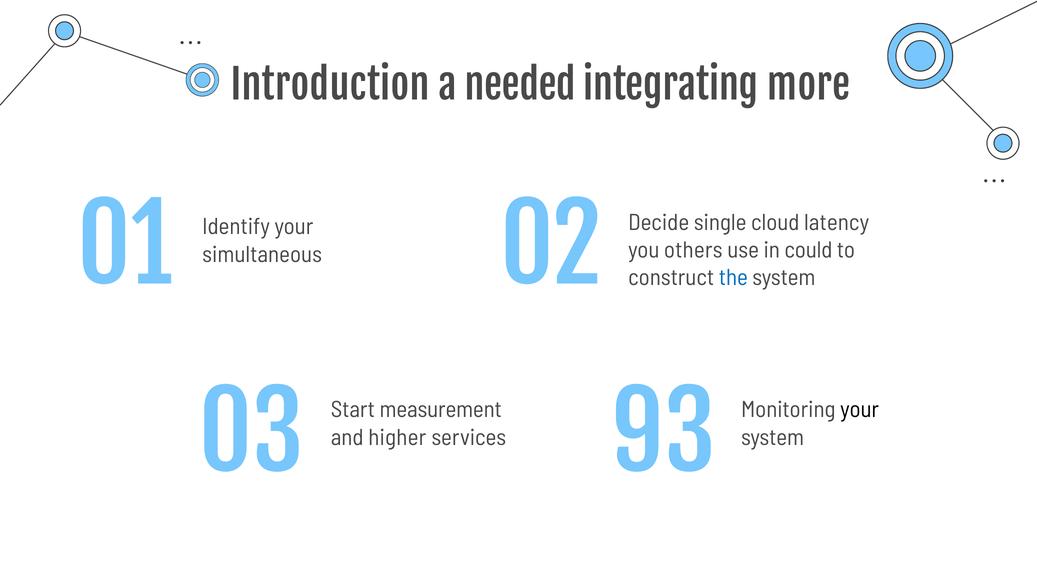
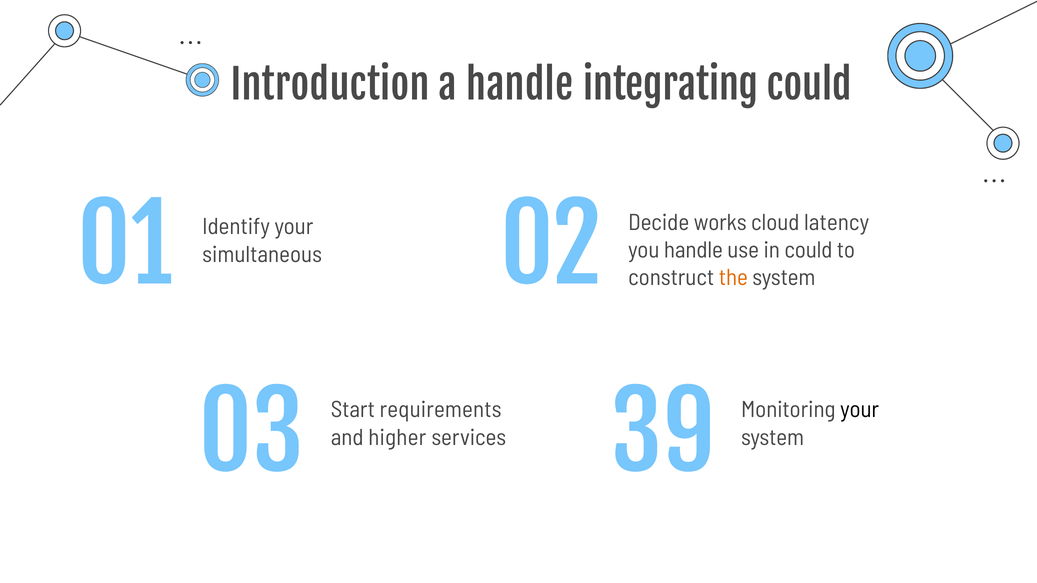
a needed: needed -> handle (520, 87)
integrating more: more -> could (809, 87)
single: single -> works (720, 223)
you others: others -> handle (693, 250)
the colour: blue -> orange (733, 278)
93: 93 -> 39 (663, 437)
measurement: measurement -> requirements (441, 410)
